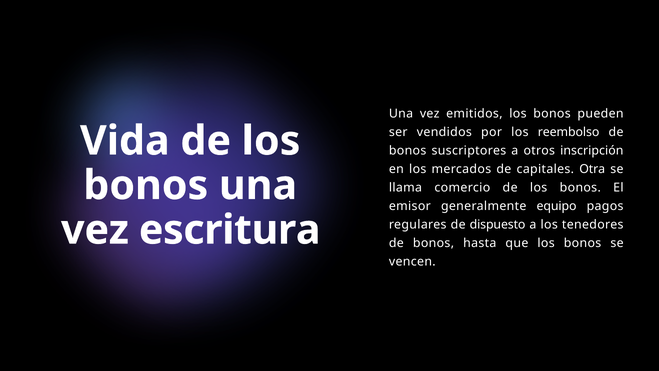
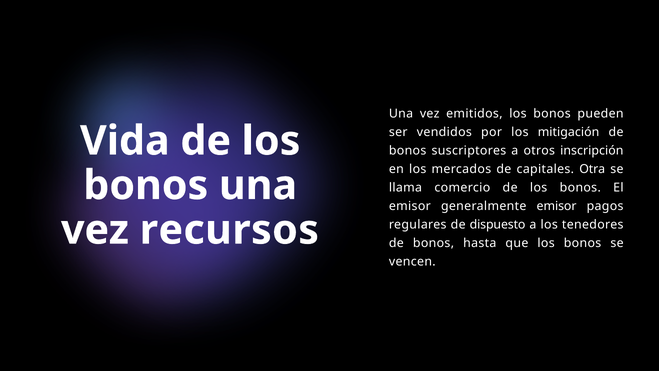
reembolso: reembolso -> mitigación (569, 132)
generalmente equipo: equipo -> emisor (557, 206)
escritura: escritura -> recursos (229, 230)
